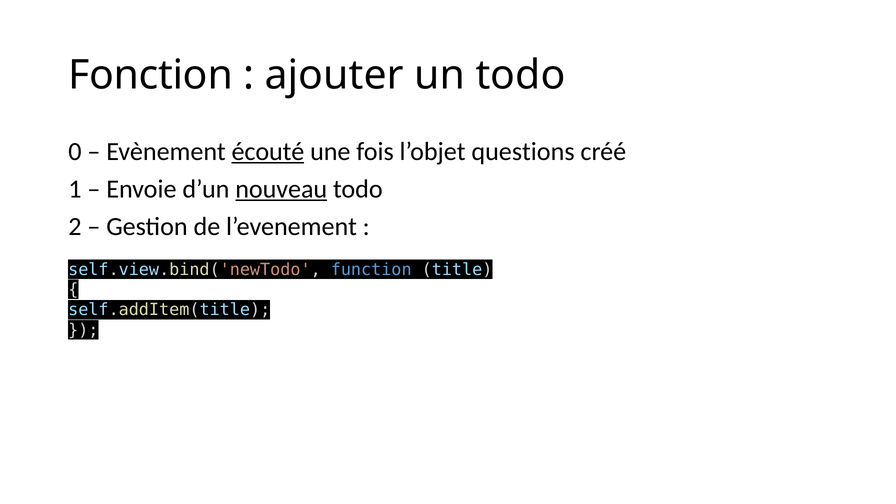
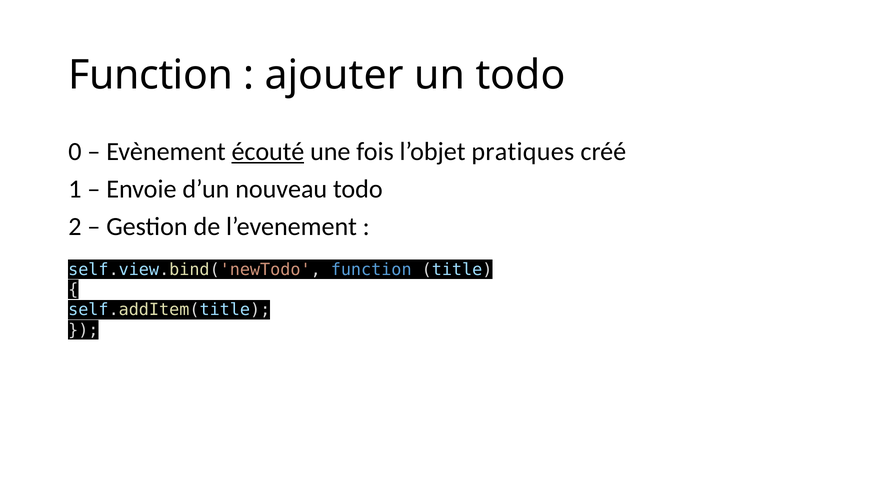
Fonction: Fonction -> Function (151, 75)
questions: questions -> pratiques (523, 151)
nouveau underline: present -> none (281, 189)
